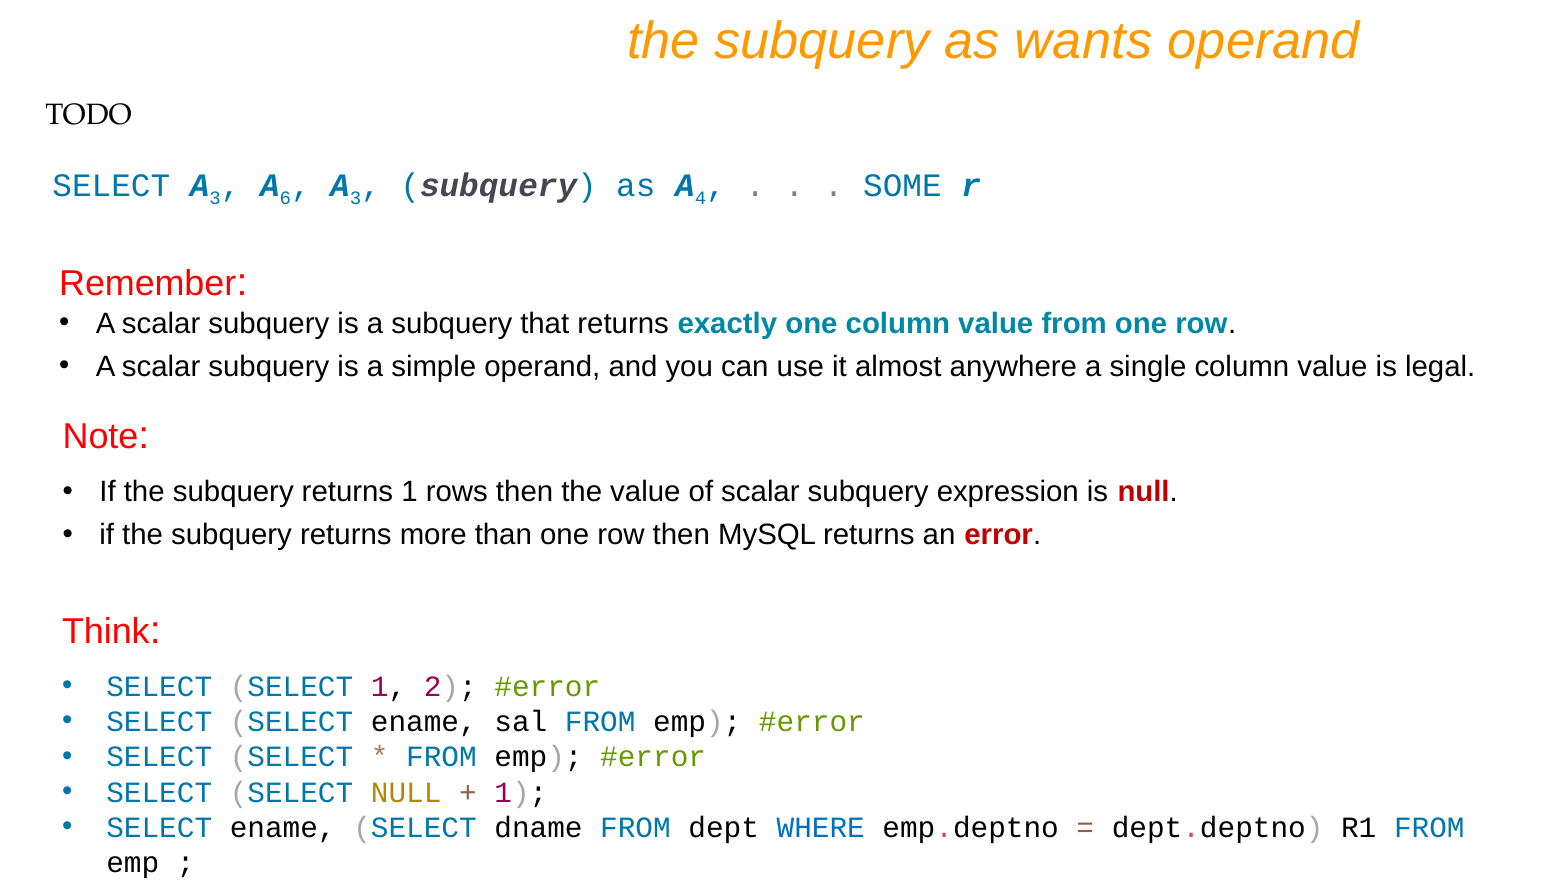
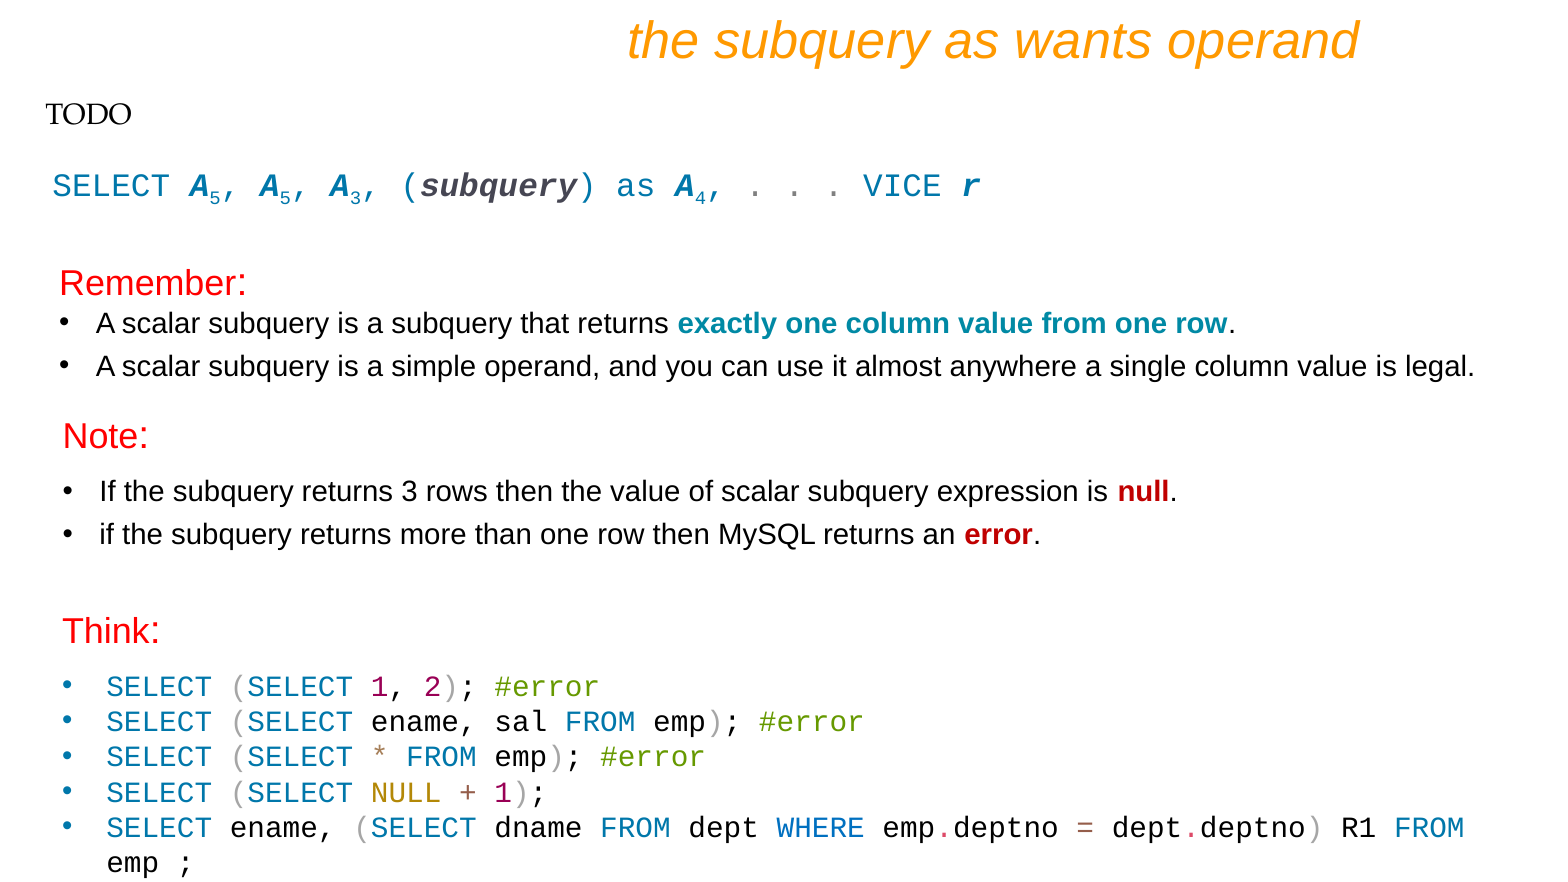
SELECT A 3: 3 -> 5 (215, 199)
6: 6 -> 5 (285, 199)
SOME: SOME -> VICE (902, 186)
returns 1: 1 -> 3 (410, 492)
